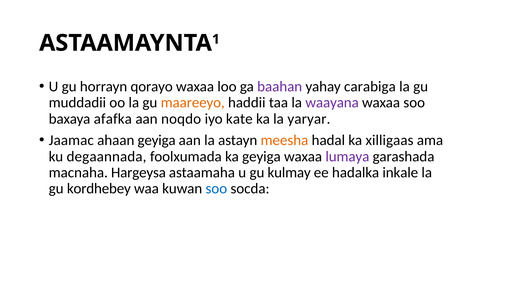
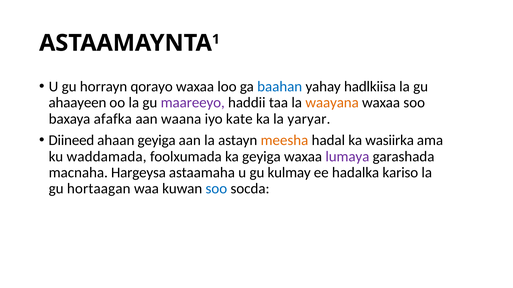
baahan colour: purple -> blue (280, 87)
carabiga: carabiga -> hadlkiisa (370, 87)
muddadii: muddadii -> ahaayeen (77, 103)
maareeyo colour: orange -> purple (193, 103)
waayana colour: purple -> orange (332, 103)
noqdo: noqdo -> waana (181, 119)
Jaamac: Jaamac -> Diineed (71, 141)
xilligaas: xilligaas -> wasiirka (390, 141)
degaannada: degaannada -> waddamada (107, 157)
inkale: inkale -> kariso (400, 173)
kordhebey: kordhebey -> hortaagan (99, 189)
